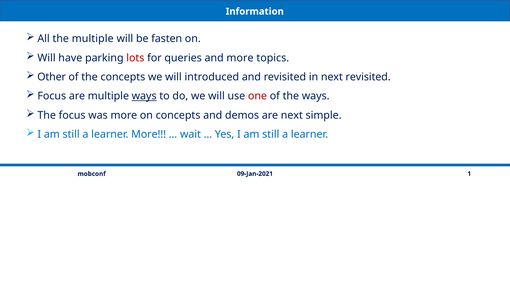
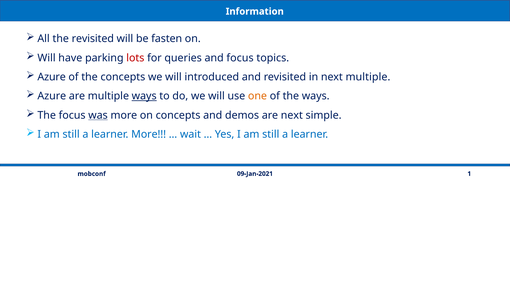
the multiple: multiple -> revisited (93, 39)
and more: more -> focus (240, 58)
Other: Other -> Azure (52, 77)
next revisited: revisited -> multiple (368, 77)
Focus: Focus -> Azure (52, 96)
one colour: red -> orange (257, 96)
was underline: none -> present (98, 115)
